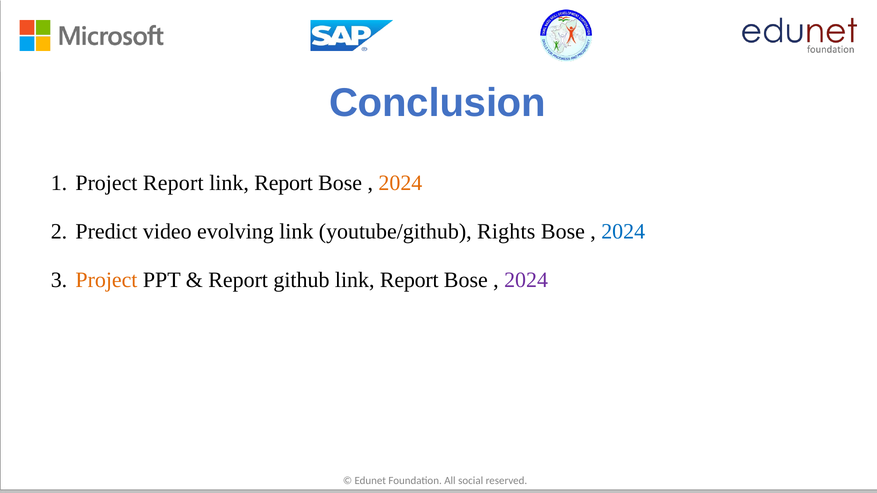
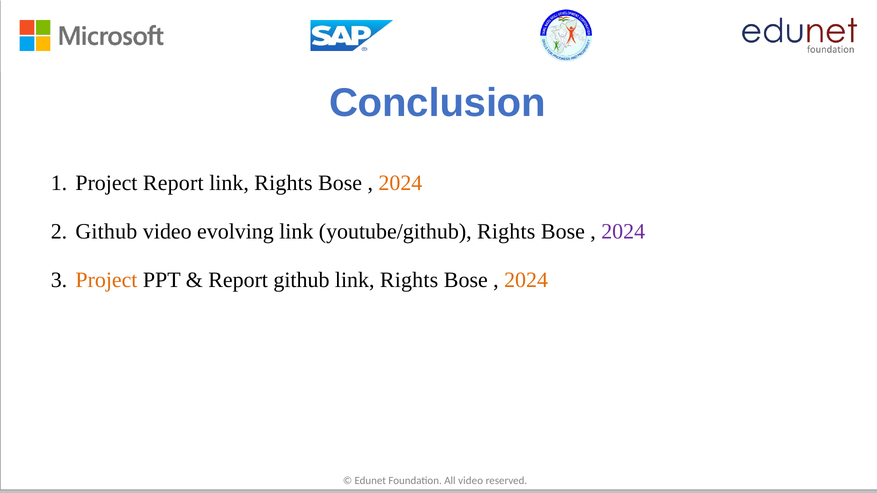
Report: Report -> Rights (283, 183)
Predict: Predict -> Github (106, 232)
2024 colour: blue -> purple (623, 232)
github link Report: Report -> Rights (409, 280)
2024 colour: purple -> orange (526, 280)
All social: social -> video (471, 481)
